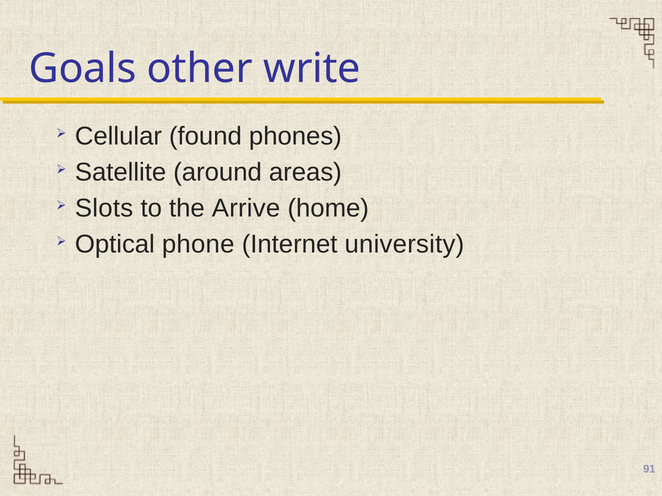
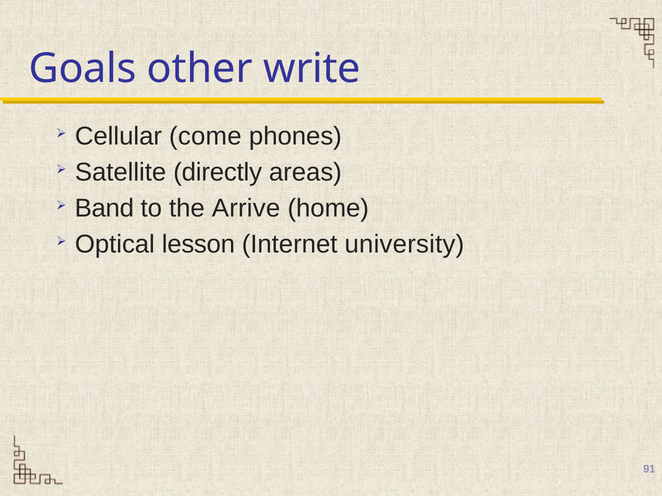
found: found -> come (205, 136)
around: around -> directly (218, 173)
Slots: Slots -> Band (104, 209)
phone: phone -> lesson (198, 245)
